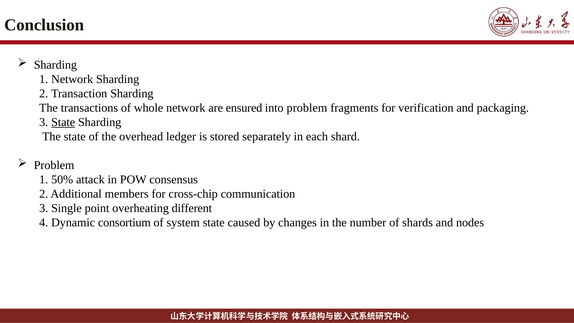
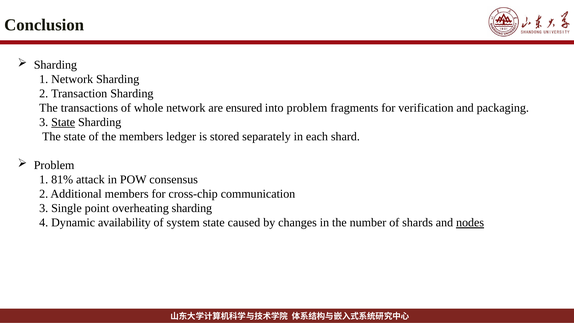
the overhead: overhead -> members (141, 136)
50%: 50% -> 81% (62, 180)
overheating different: different -> sharding (192, 208)
consortium: consortium -> availability (124, 223)
nodes underline: none -> present (470, 223)
